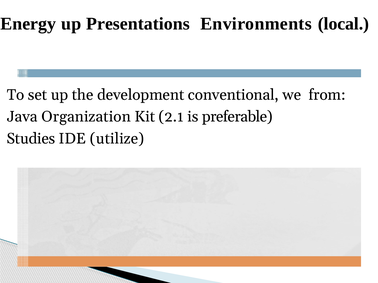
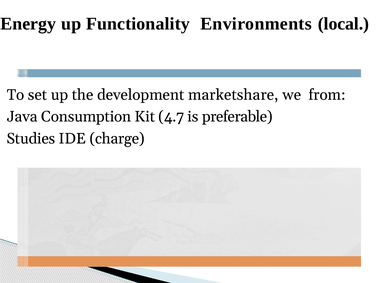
Presentations: Presentations -> Functionality (138, 24)
conventional: conventional -> marketshare (233, 95)
Organization: Organization -> Consumption (86, 117)
2.1: 2.1 -> 4.7 (171, 117)
utilize: utilize -> charge (117, 139)
